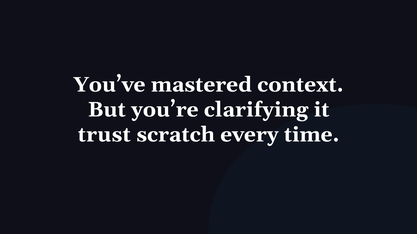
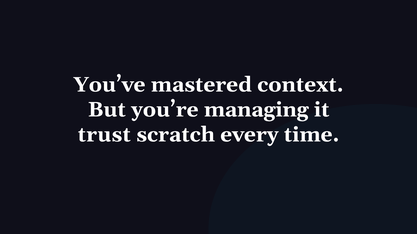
clarifying: clarifying -> managing (256, 110)
